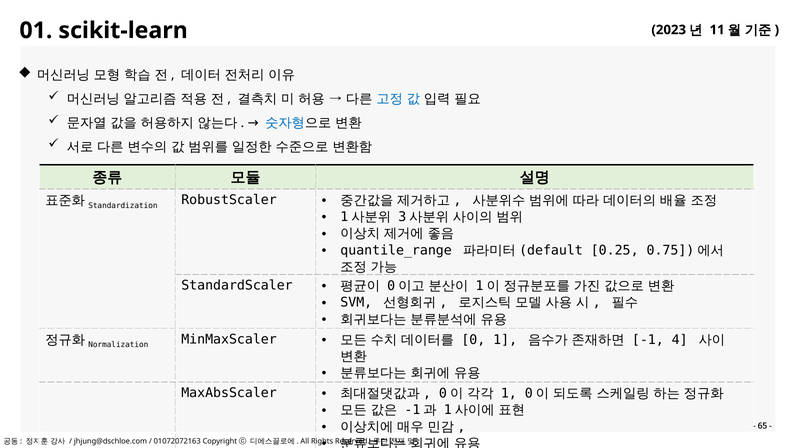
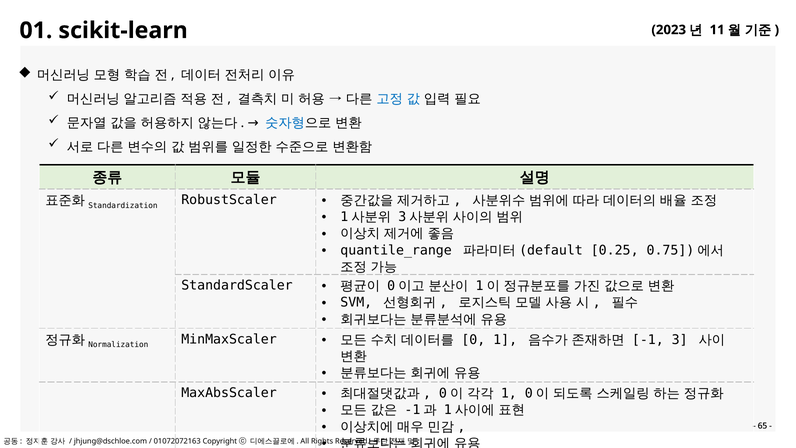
4: 4 -> 3 (680, 339)
